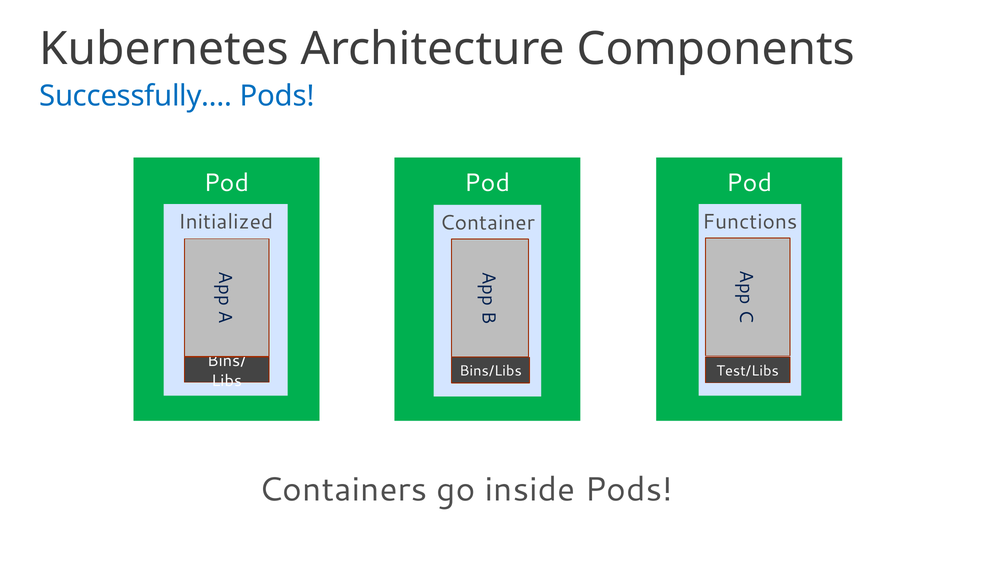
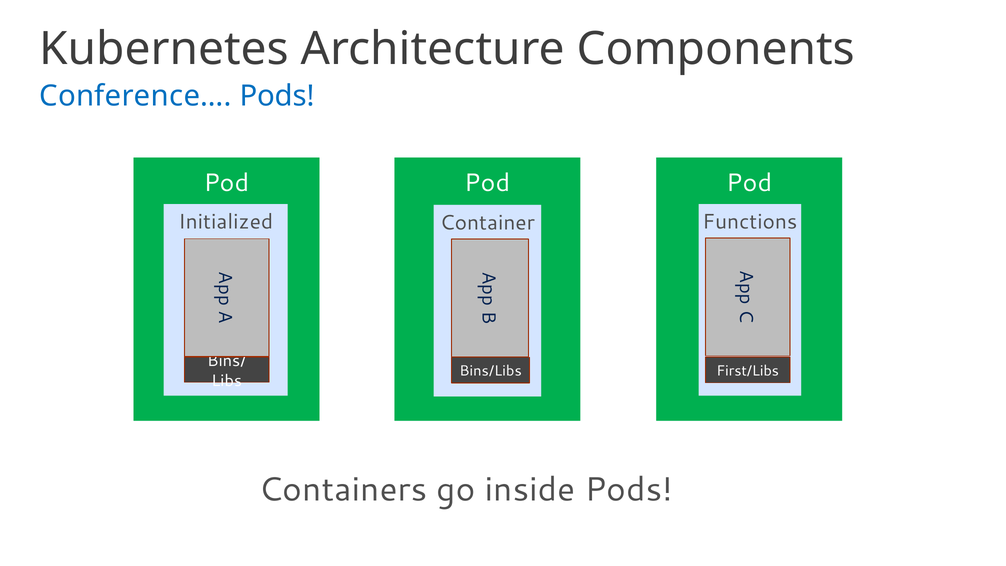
Successfully…: Successfully… -> Conference… (135, 96)
Test/Libs: Test/Libs -> First/Libs (748, 371)
